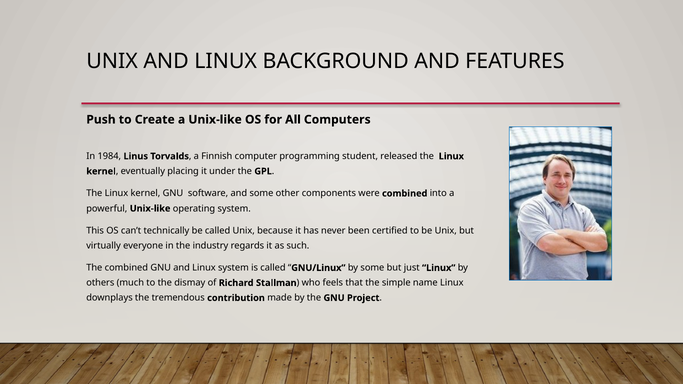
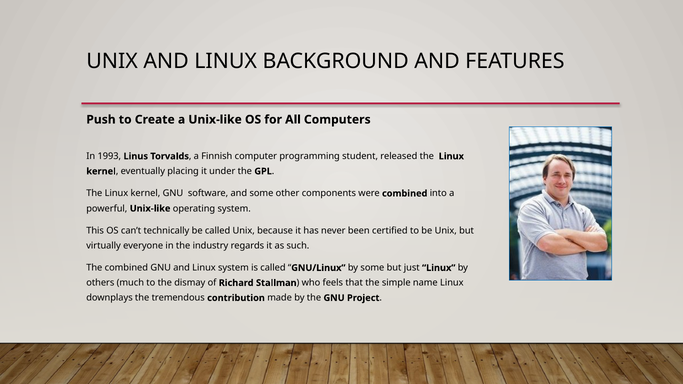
1984: 1984 -> 1993 (109, 156)
